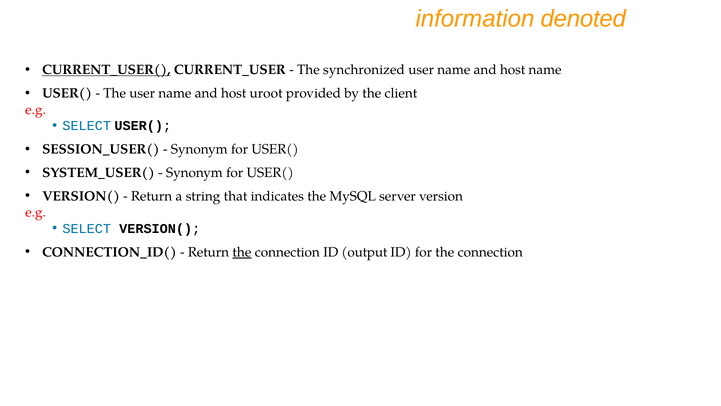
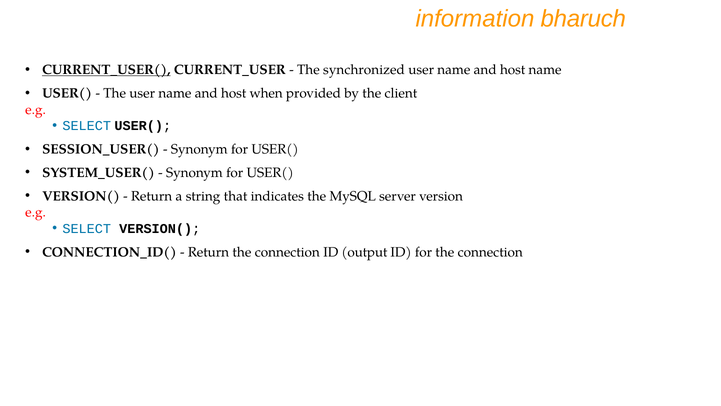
denoted: denoted -> bharuch (583, 19)
uroot: uroot -> when (266, 93)
the underline: present -> none (242, 252)
